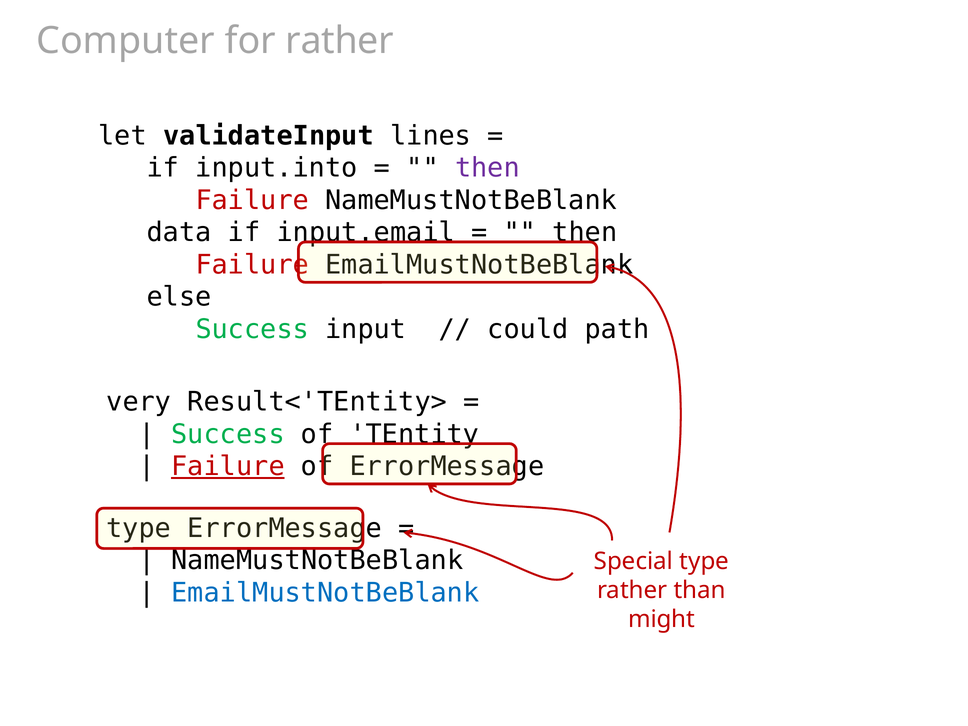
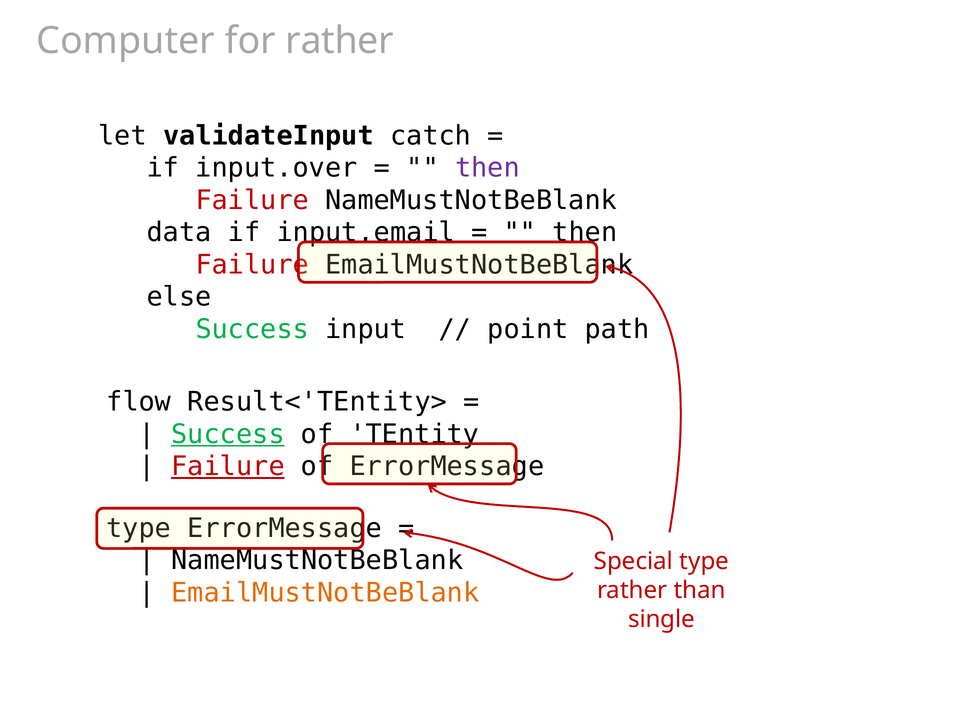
lines: lines -> catch (431, 136)
input.into: input.into -> input.over (276, 168)
could: could -> point (528, 329)
very: very -> flow (139, 402)
Success underline: none -> present (228, 434)
EmailMustNotBeBlank colour: blue -> orange (325, 593)
might: might -> single (662, 619)
